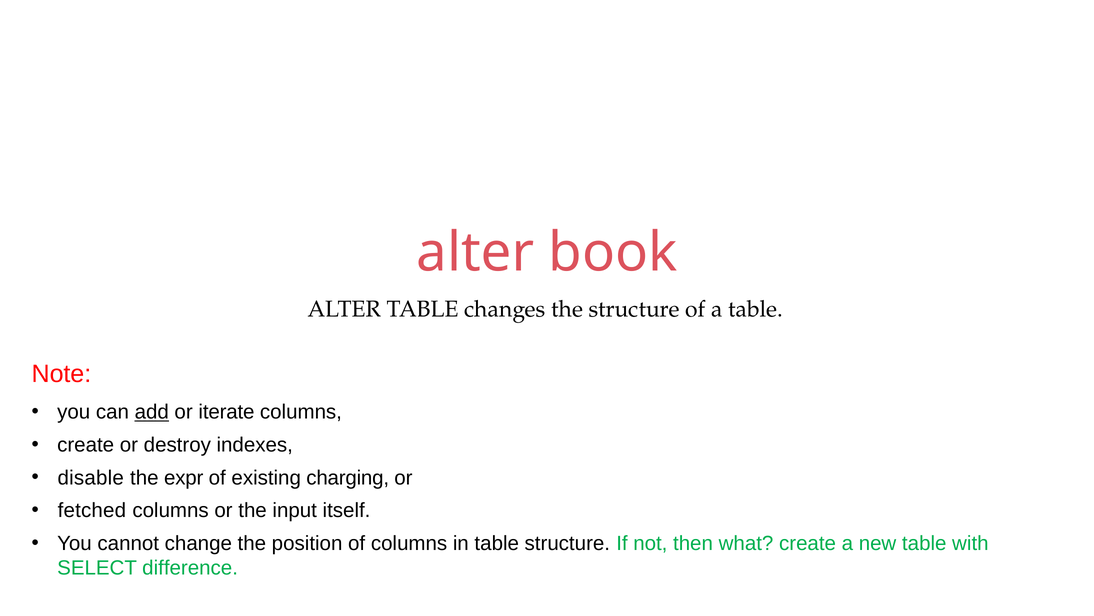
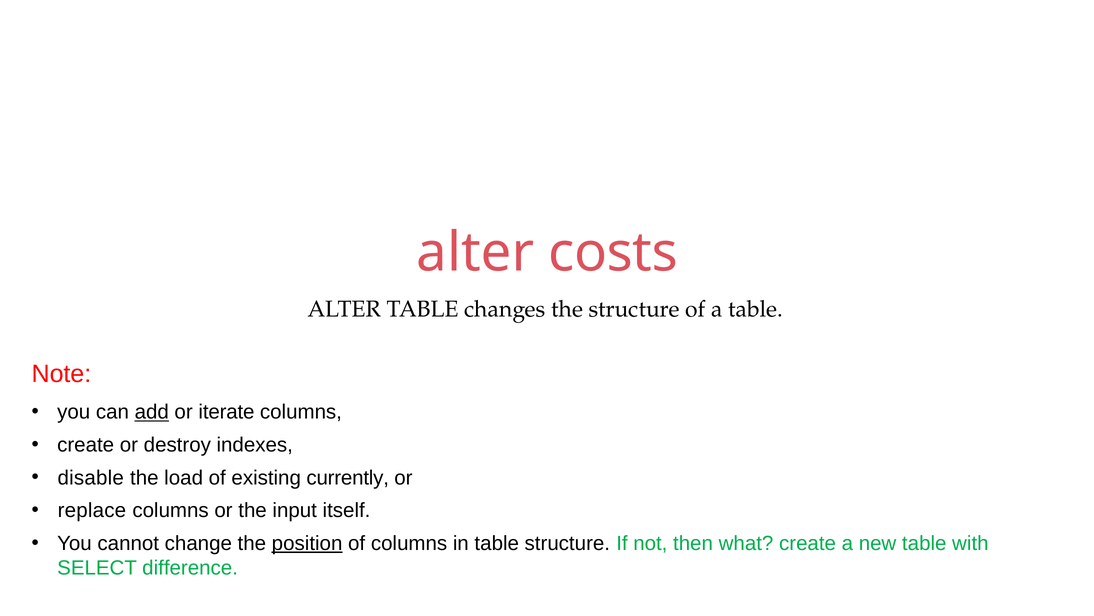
book: book -> costs (613, 253)
expr: expr -> load (184, 477)
charging: charging -> currently (348, 477)
fetched: fetched -> replace (92, 510)
position underline: none -> present (307, 543)
